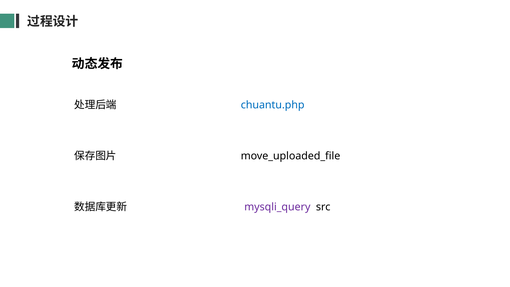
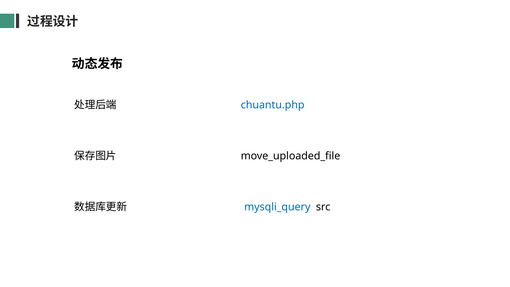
mysqli_query colour: purple -> blue (277, 207)
